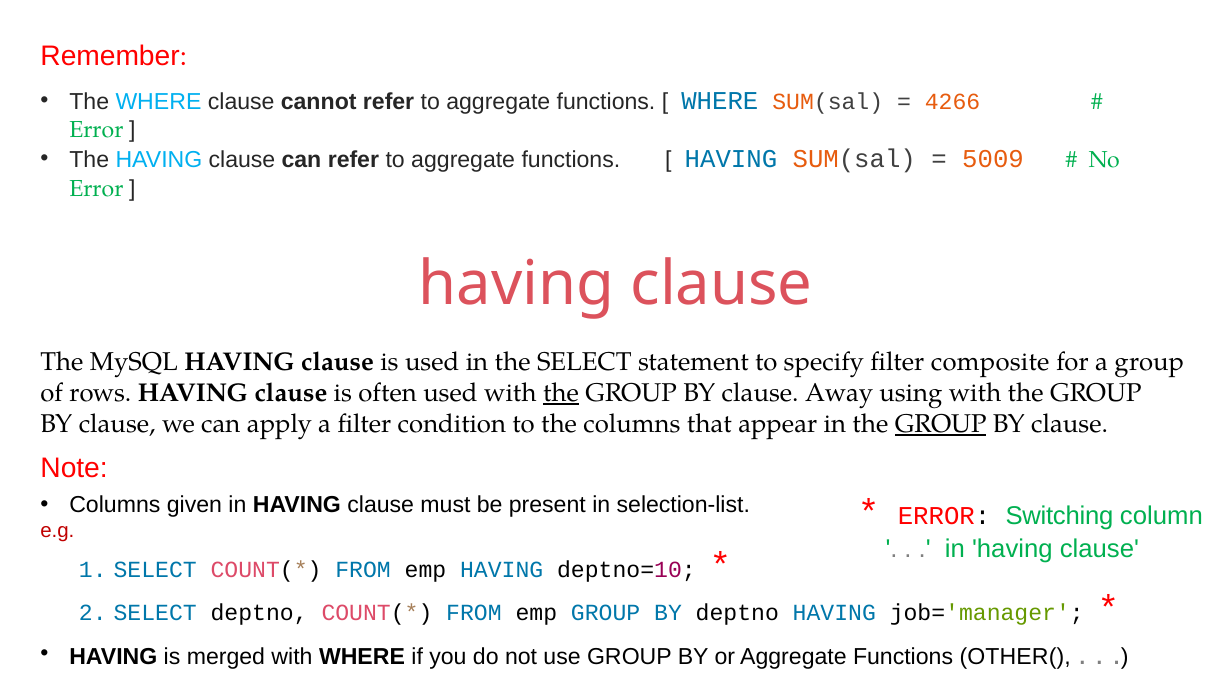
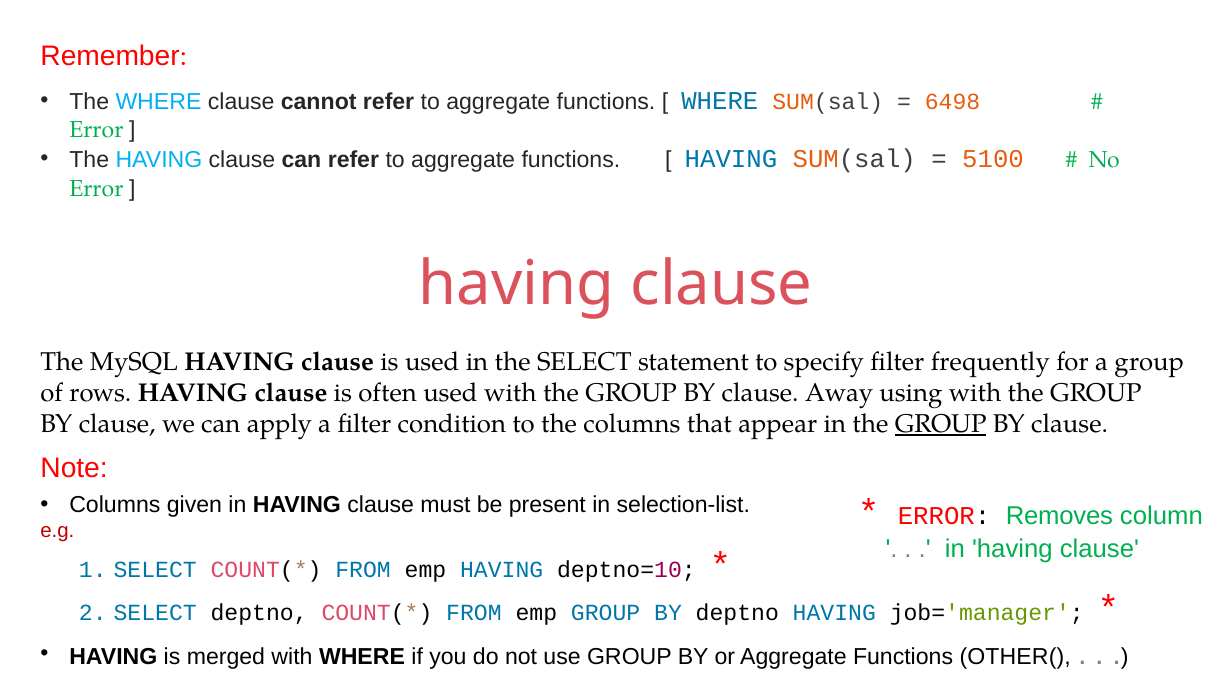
4266: 4266 -> 6498 (953, 102)
5009: 5009 -> 5100 (993, 160)
composite: composite -> frequently (990, 362)
the underline: present -> none (561, 393)
Switching: Switching -> Removes (1059, 516)
